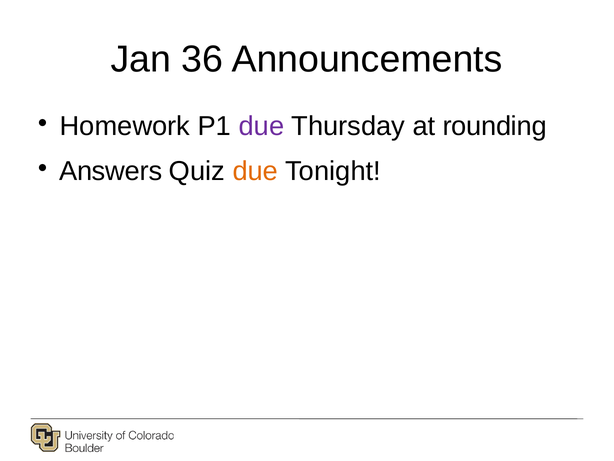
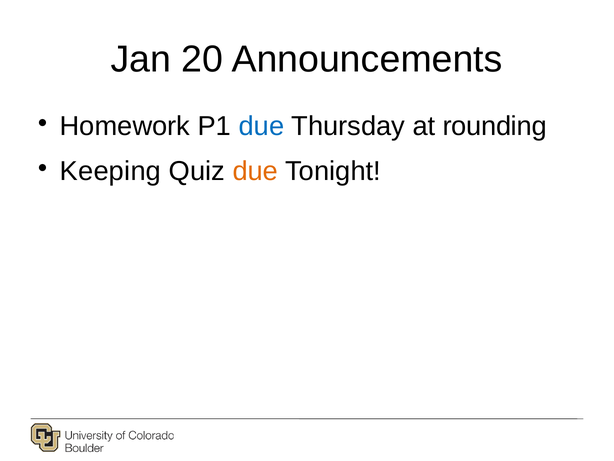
36: 36 -> 20 (202, 59)
due colour: purple -> blue (261, 126)
Answers: Answers -> Keeping (110, 171)
